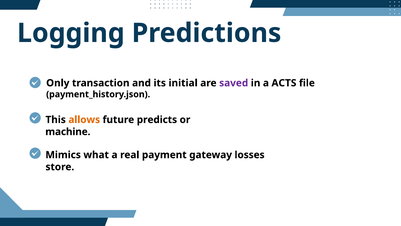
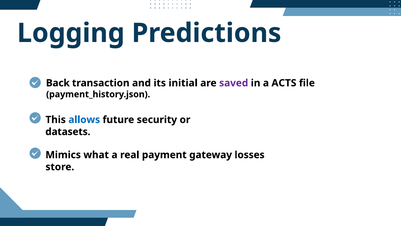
Only: Only -> Back (58, 83)
allows colour: orange -> blue (84, 119)
predicts: predicts -> security (157, 119)
machine: machine -> datasets (68, 132)
